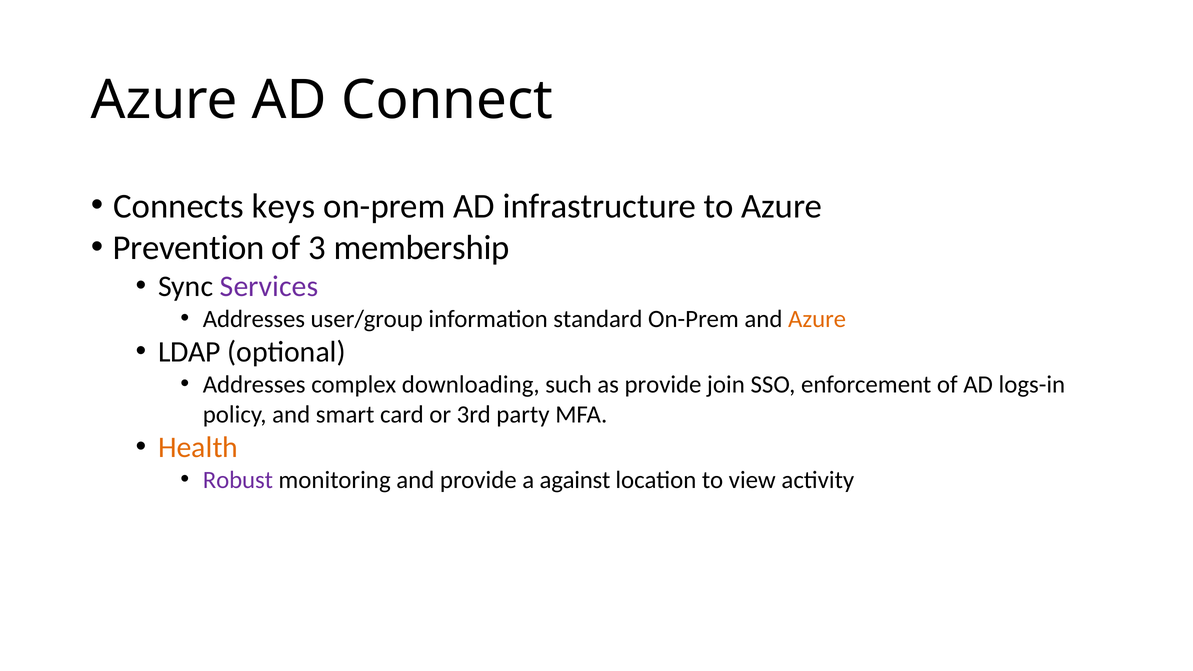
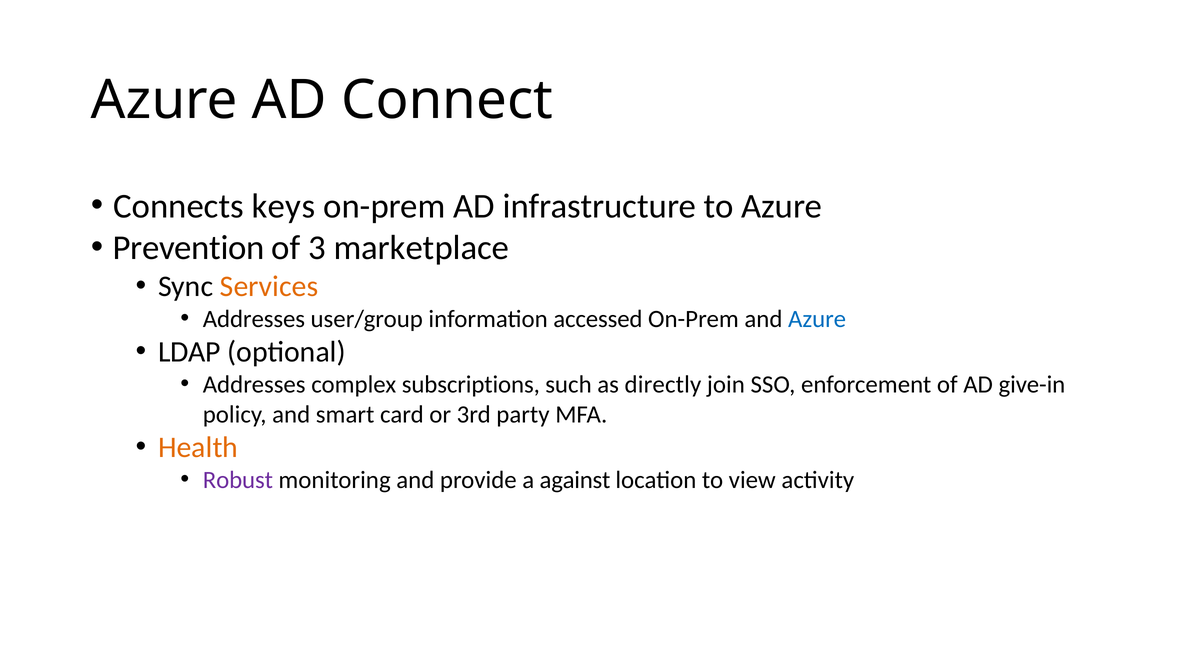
membership: membership -> marketplace (421, 248)
Services colour: purple -> orange (269, 286)
standard: standard -> accessed (598, 319)
Azure colour: orange -> blue (817, 319)
downloading: downloading -> subscriptions (471, 385)
as provide: provide -> directly (663, 385)
logs-in: logs-in -> give-in (1032, 385)
